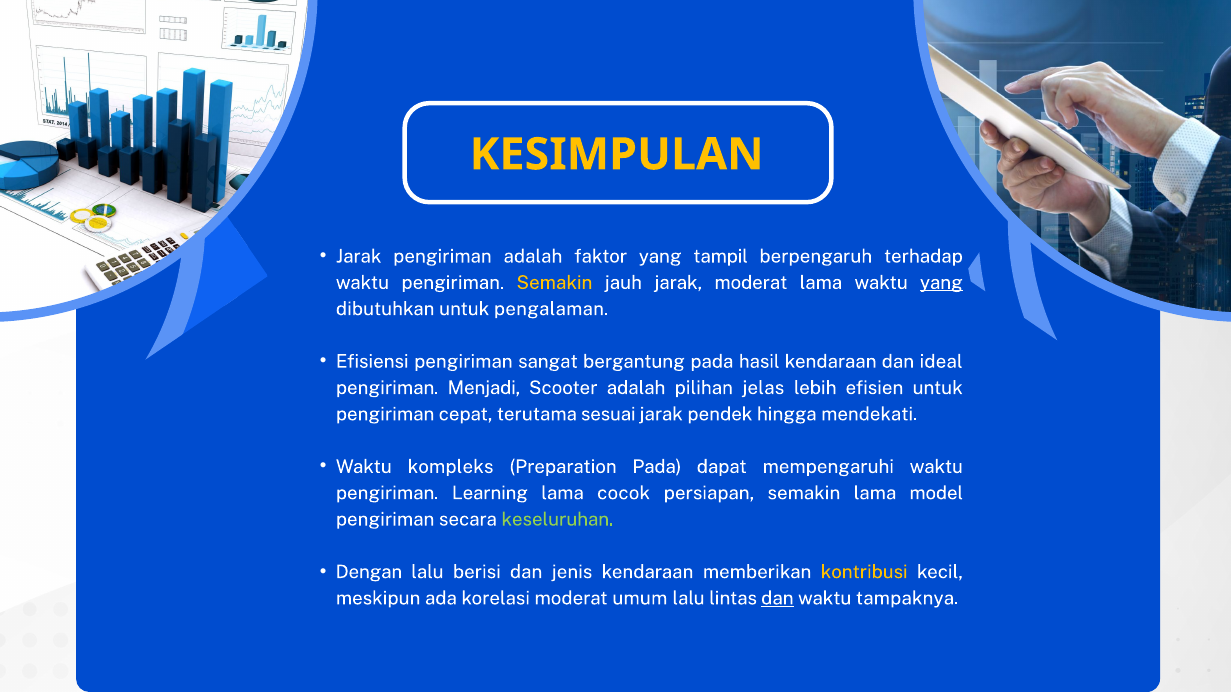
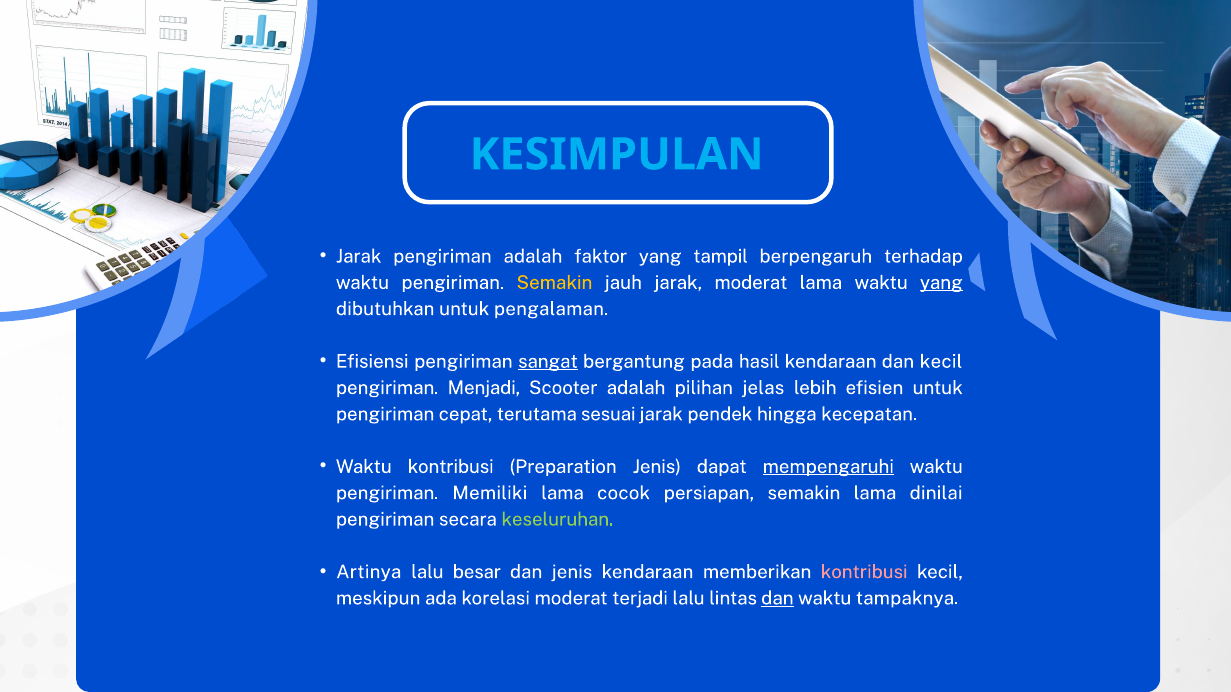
KESIMPULAN colour: yellow -> light blue (617, 155)
sangat underline: none -> present (548, 362)
dan ideal: ideal -> kecil (941, 362)
mendekati: mendekati -> kecepatan (869, 414)
Waktu kompleks: kompleks -> kontribusi (451, 467)
Preparation Pada: Pada -> Jenis (657, 467)
mempengaruhi underline: none -> present (828, 467)
Learning: Learning -> Memiliki (490, 493)
model: model -> dinilai (936, 493)
Dengan: Dengan -> Artinya (369, 572)
berisi: berisi -> besar (477, 572)
kontribusi colour: yellow -> pink (864, 572)
umum: umum -> terjadi (640, 599)
